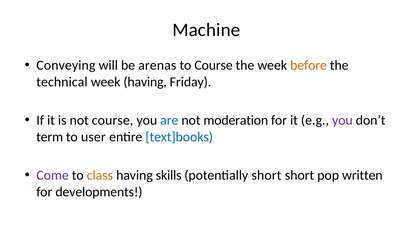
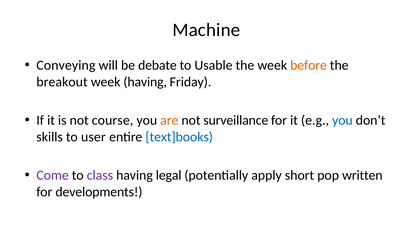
arenas: arenas -> debate (157, 66)
to Course: Course -> Usable (213, 66)
technical: technical -> breakout (62, 82)
are colour: blue -> orange (169, 121)
moderation: moderation -> surveillance (236, 121)
you colour: purple -> blue (342, 121)
term: term -> skills (50, 137)
class colour: orange -> purple (100, 176)
skills: skills -> legal (169, 176)
potentially short: short -> apply (267, 176)
